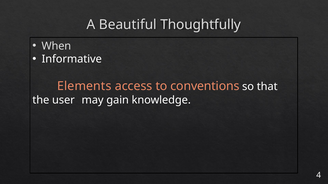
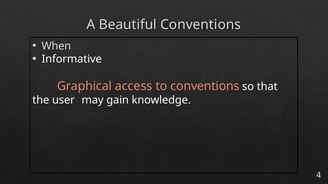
Beautiful Thoughtfully: Thoughtfully -> Conventions (201, 25)
Elements: Elements -> Graphical (84, 86)
